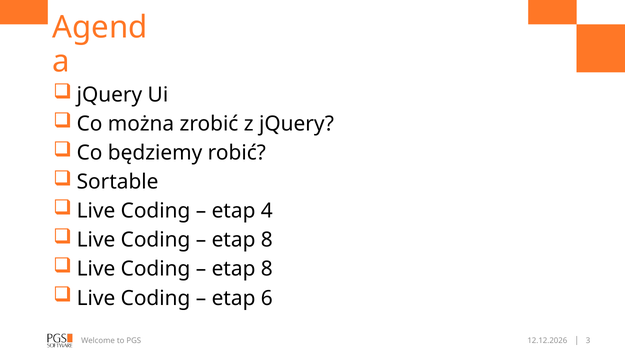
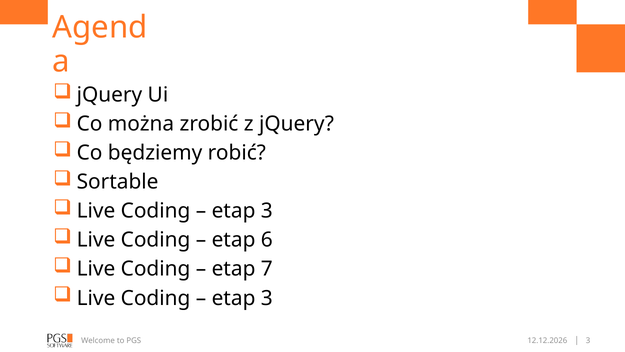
4: 4 -> 3 (267, 211)
8: 8 -> 6 (267, 240)
8: 8 -> 7 (267, 269)
6: 6 -> 3 (267, 298)
